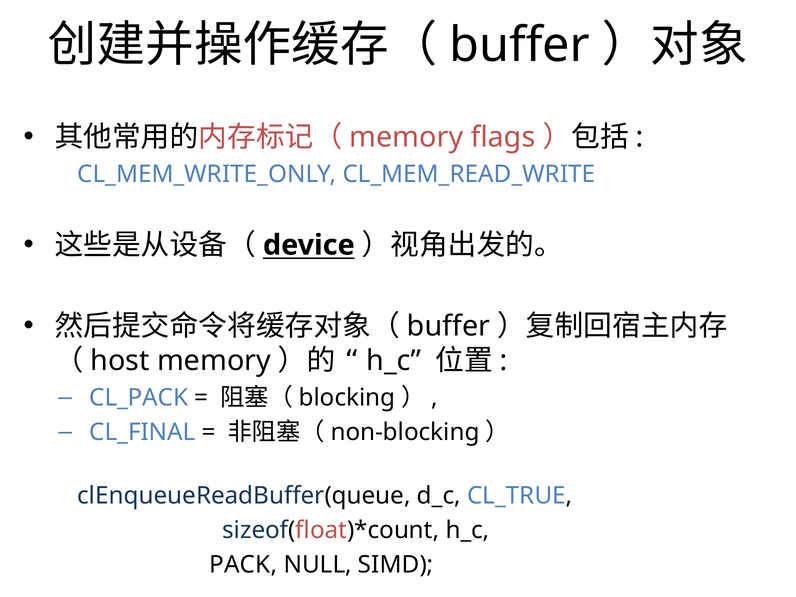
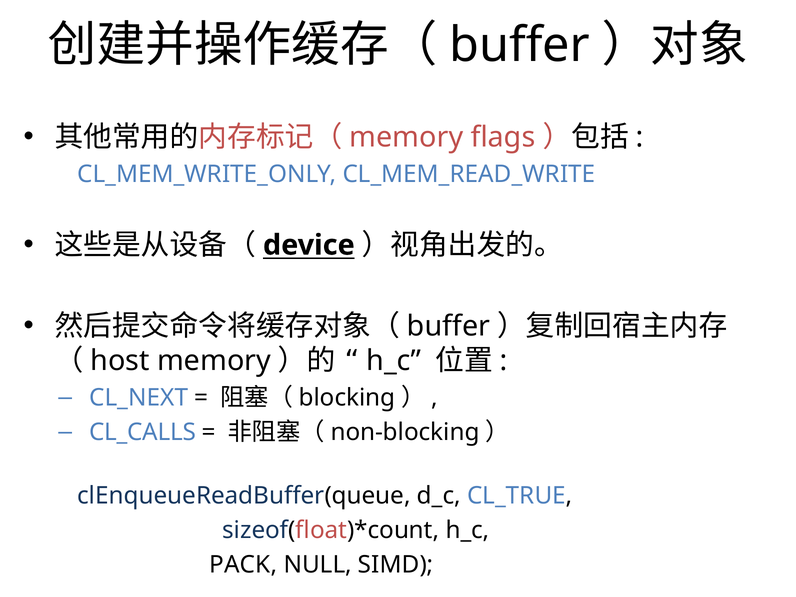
CL_PACK: CL_PACK -> CL_NEXT (139, 398)
CL_FINAL: CL_FINAL -> CL_CALLS (142, 432)
